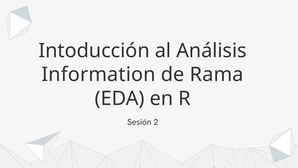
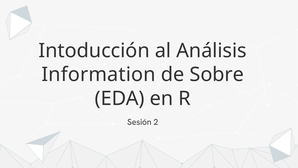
Rama: Rama -> Sobre (217, 74)
